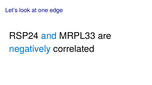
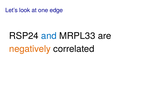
negatively colour: blue -> orange (30, 49)
